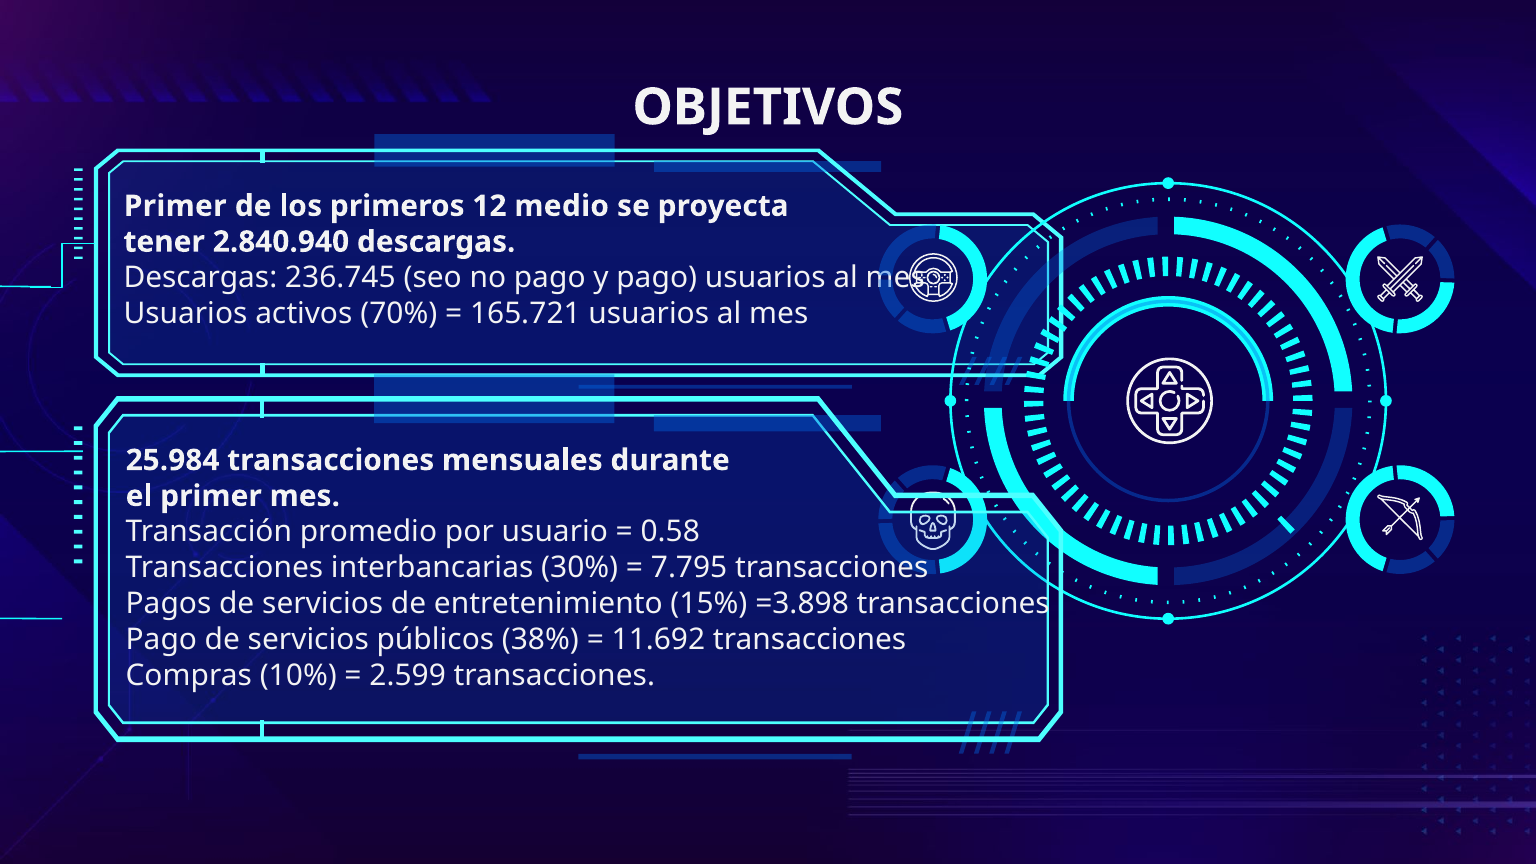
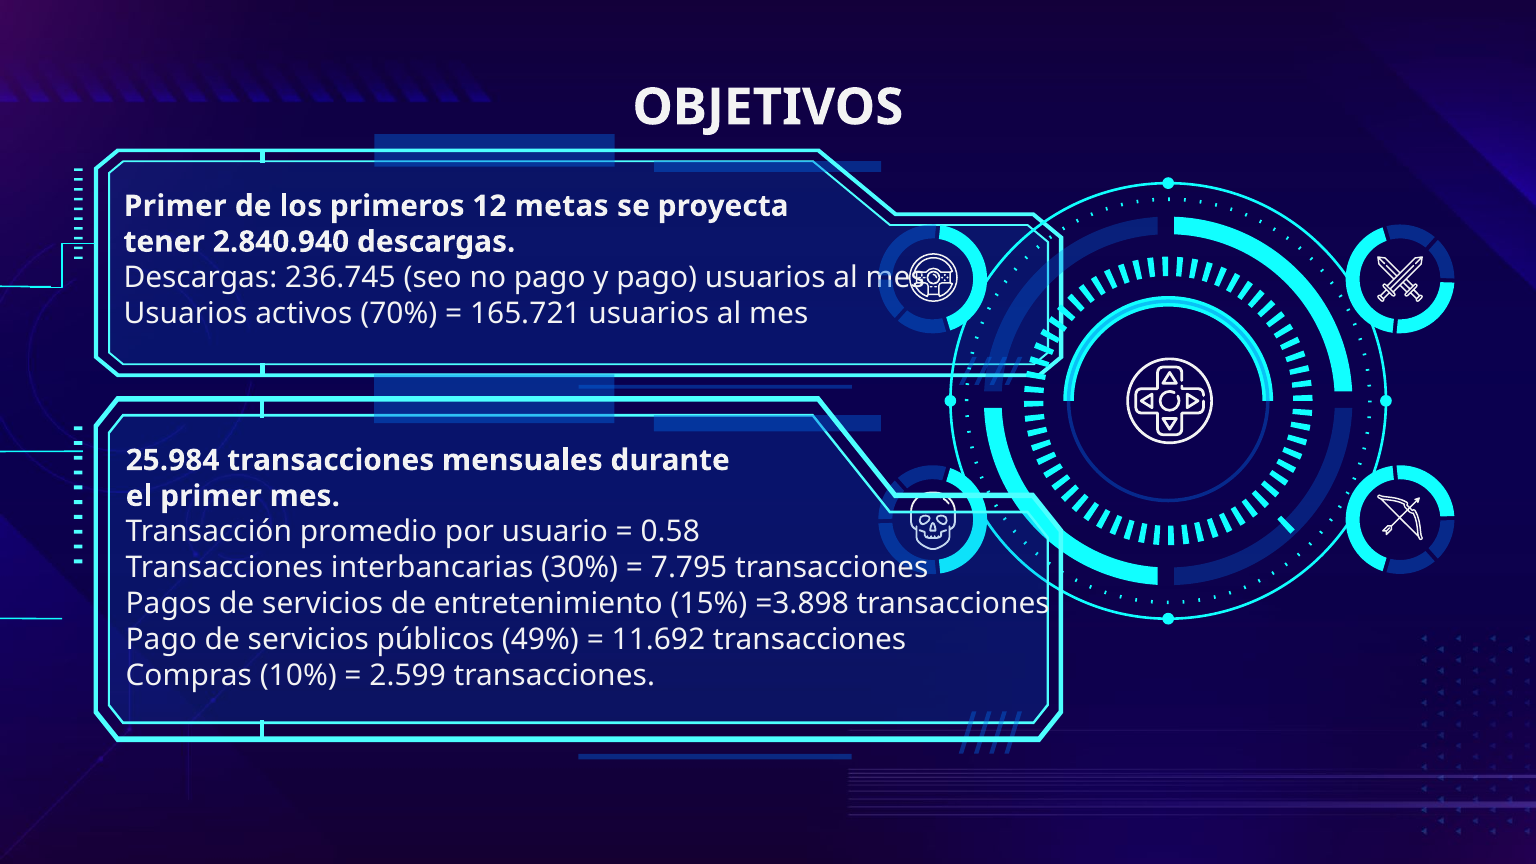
medio: medio -> metas (562, 206)
38%: 38% -> 49% (540, 640)
